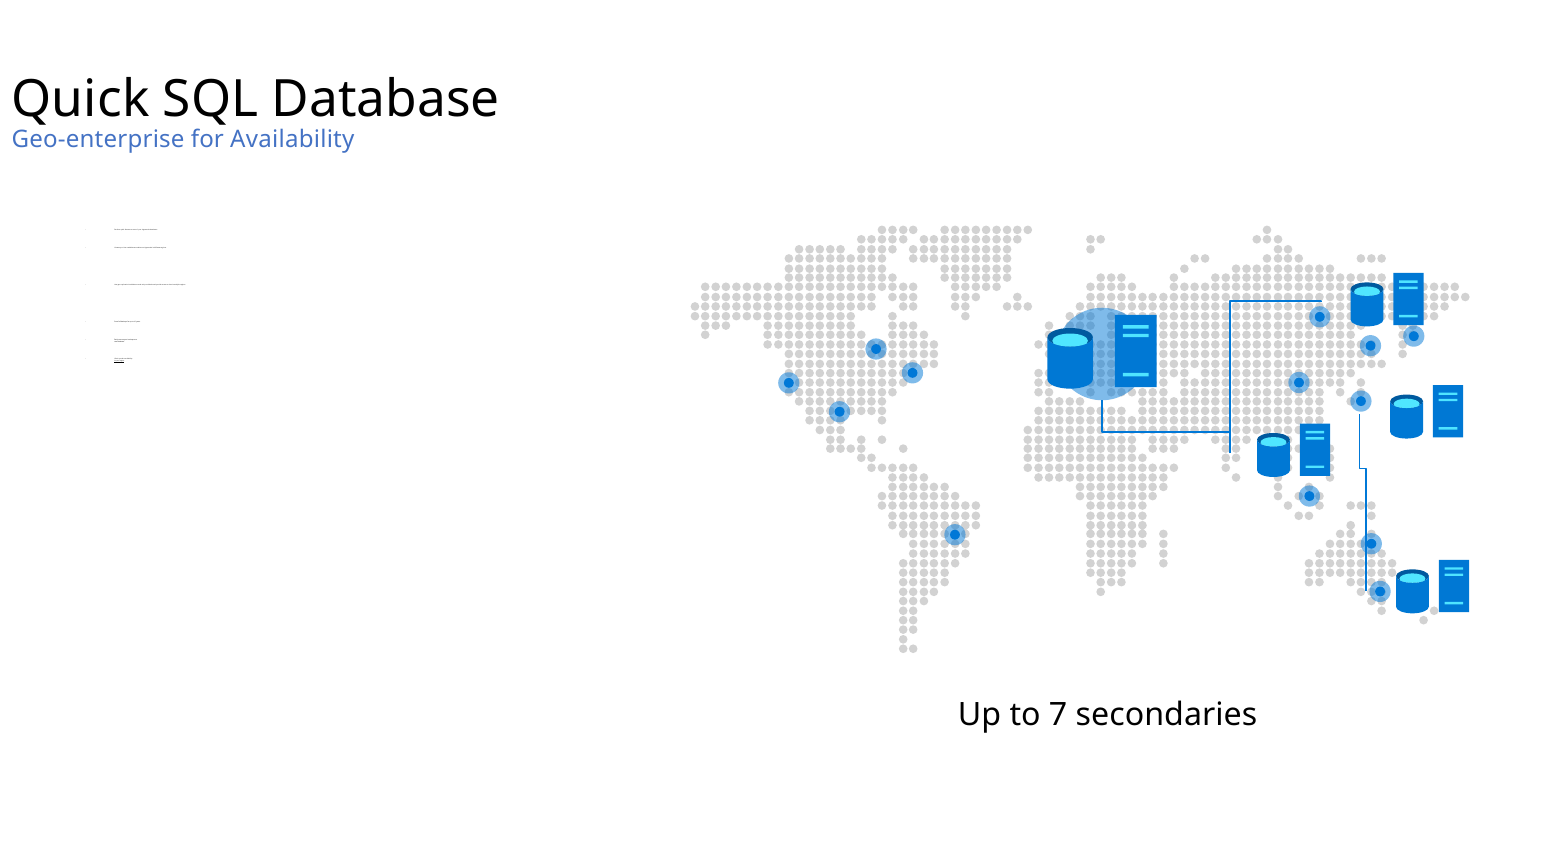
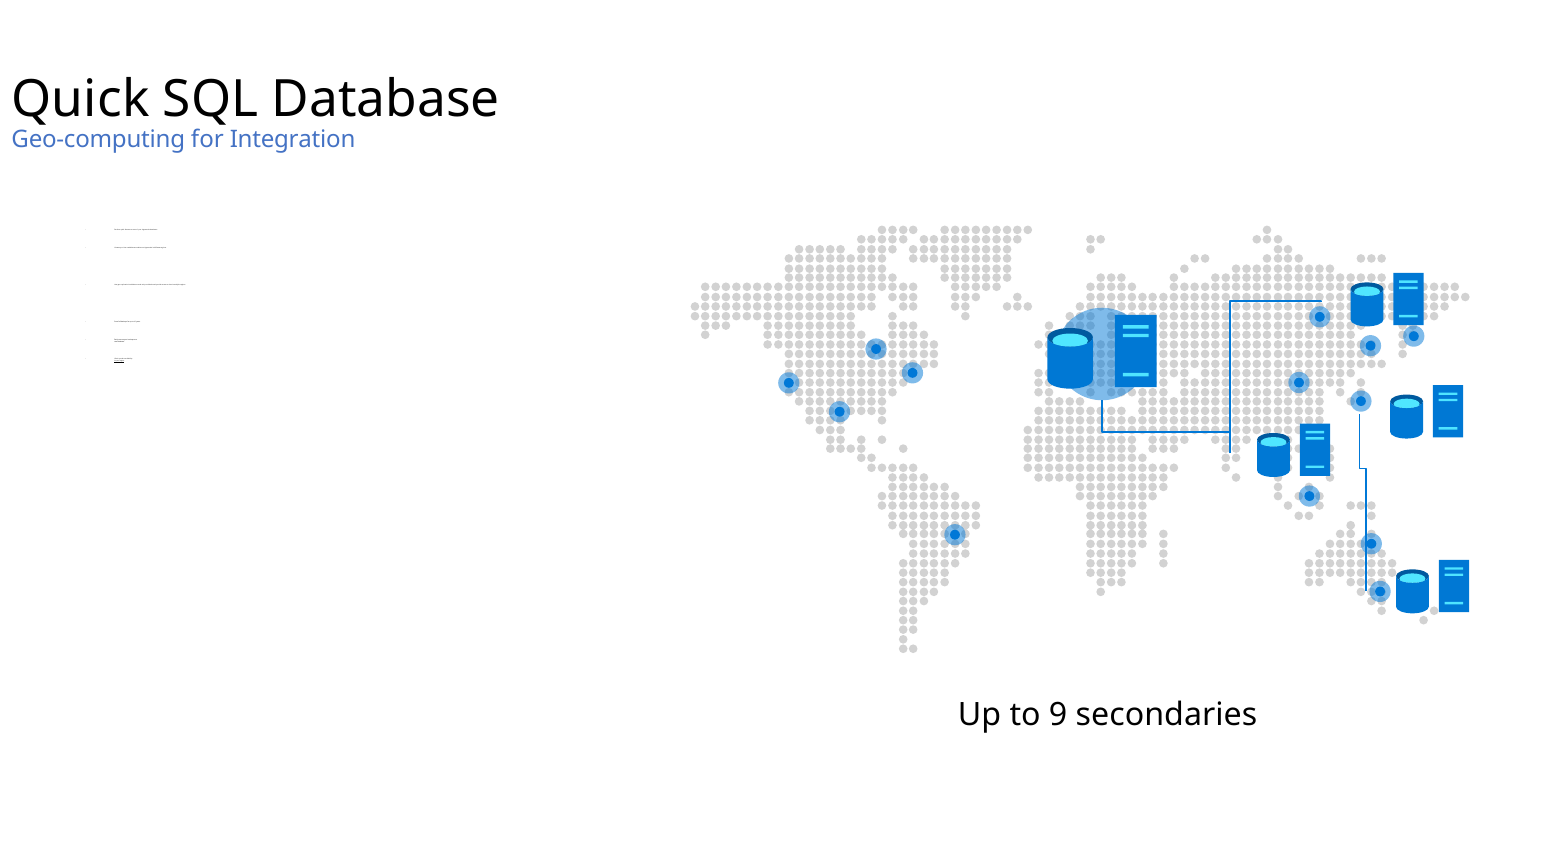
Geo-enterprise: Geo-enterprise -> Geo-computing (98, 140)
for Availability: Availability -> Integration (293, 140)
7: 7 -> 9 (1058, 715)
